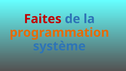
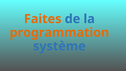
Faites colour: red -> orange (43, 19)
